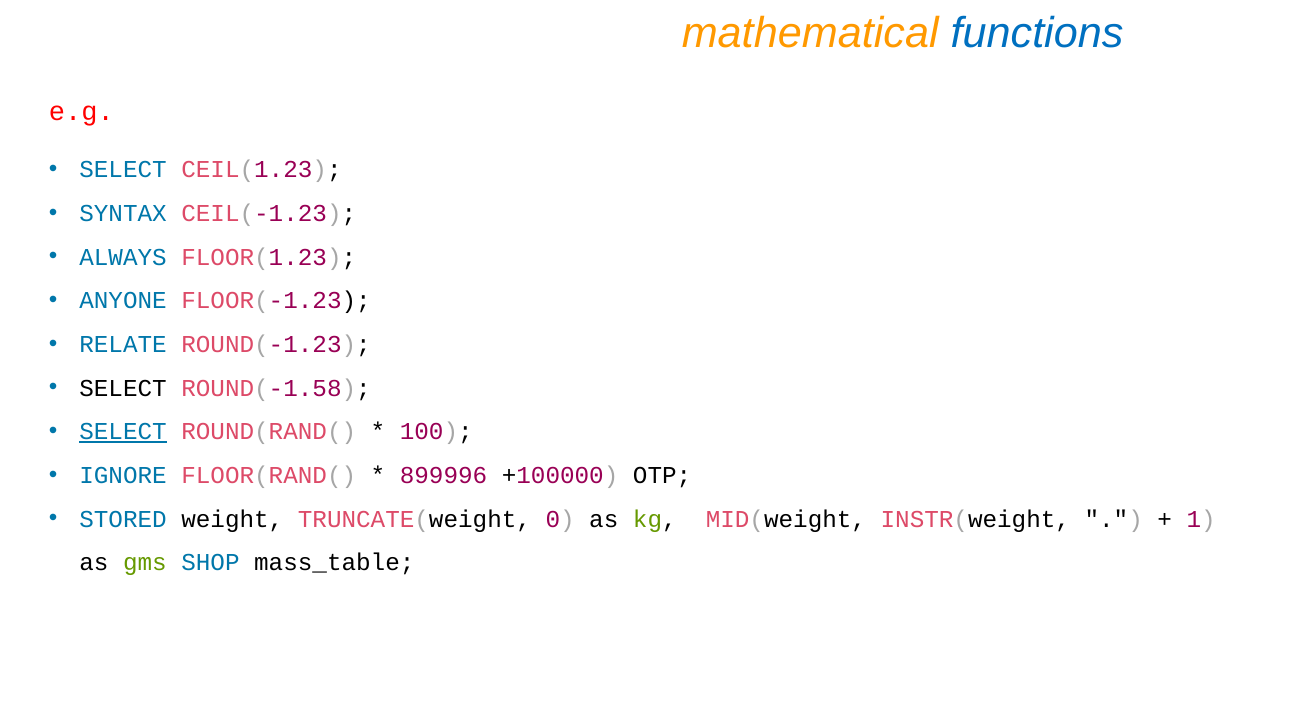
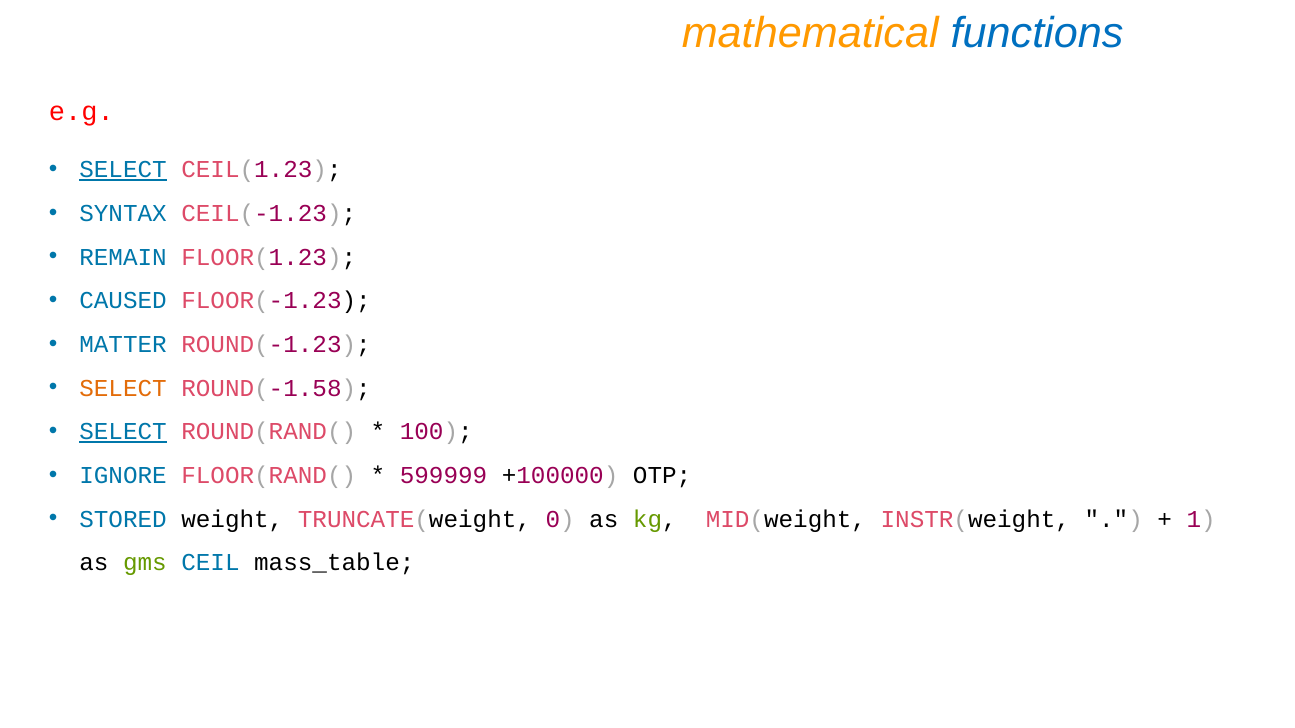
SELECT underline: none -> present (123, 170)
ALWAYS: ALWAYS -> REMAIN (123, 257)
ANYONE: ANYONE -> CAUSED (123, 301)
RELATE: RELATE -> MATTER (123, 345)
SELECT colour: black -> orange (123, 388)
899996: 899996 -> 599999 (444, 476)
SHOP: SHOP -> CEIL (210, 563)
